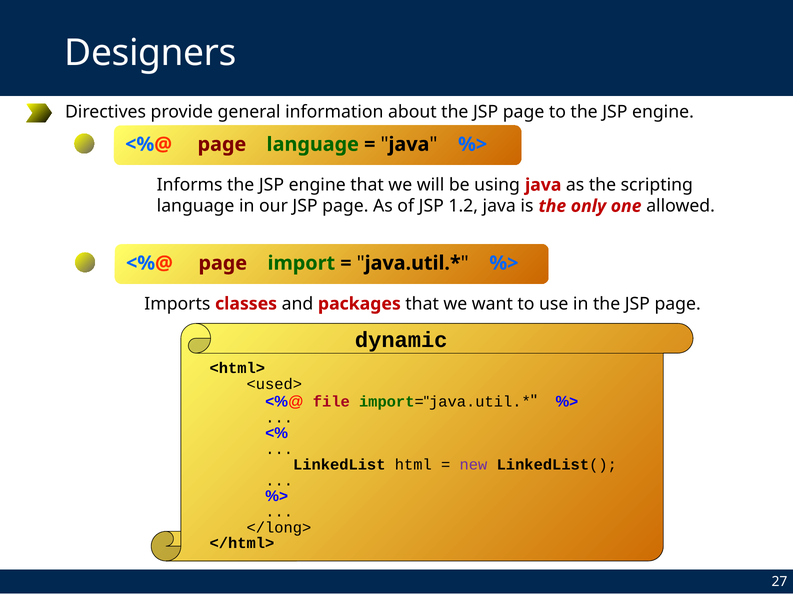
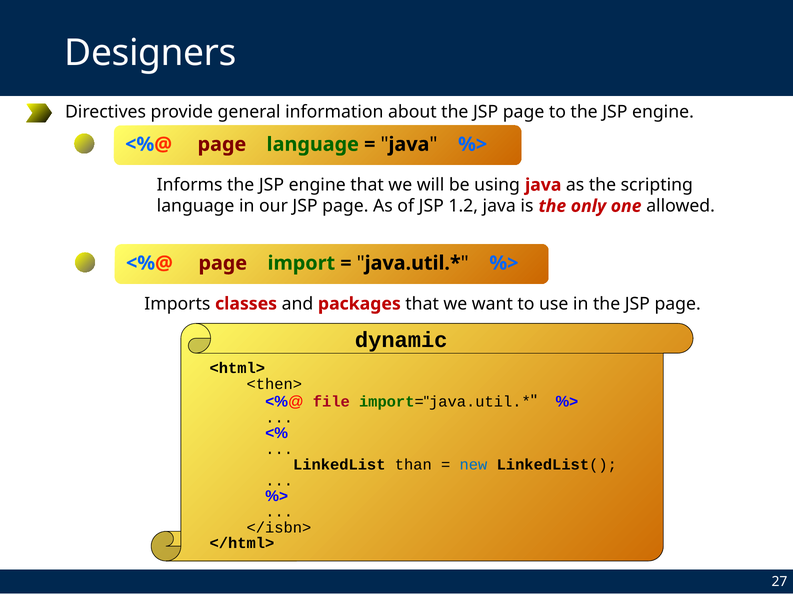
<used>: <used> -> <then> (274, 384)
html: html -> than (413, 465)
new colour: purple -> blue (473, 465)
</long>: </long> -> </isbn> (279, 528)
